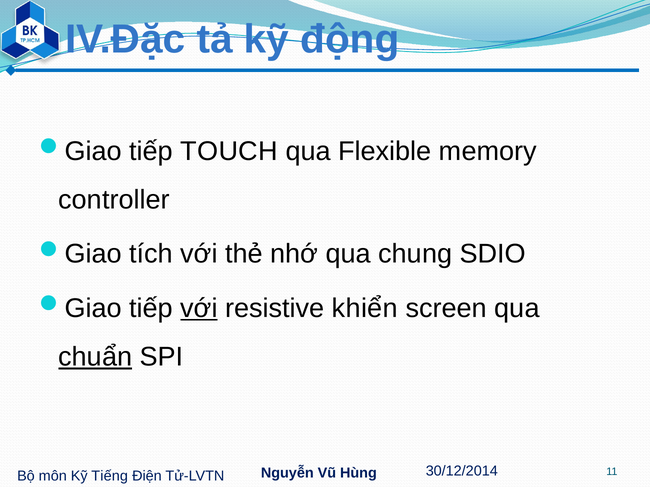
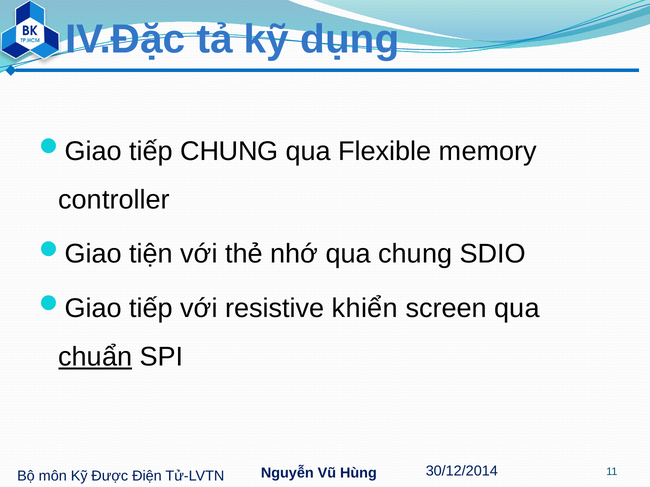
động: động -> dụng (350, 39)
tiếp TOUCH: TOUCH -> CHUNG (229, 151)
tích: tích -> tiện (151, 254)
với underline: present -> none (199, 308)
Tiếng: Tiếng -> Được (110, 476)
